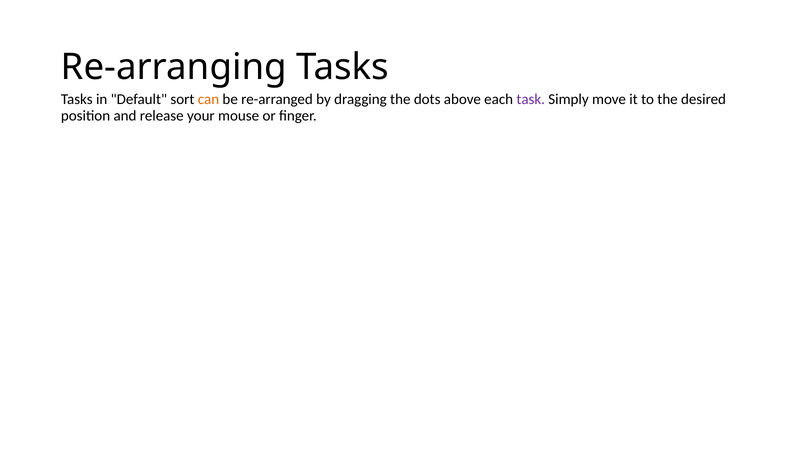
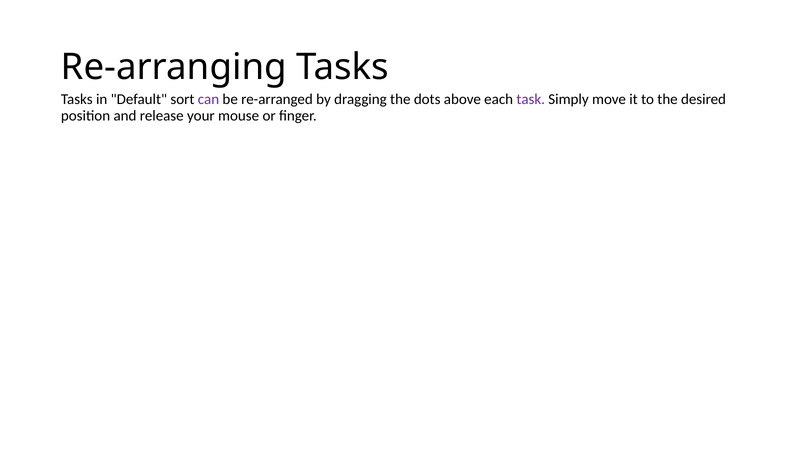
can colour: orange -> purple (208, 99)
